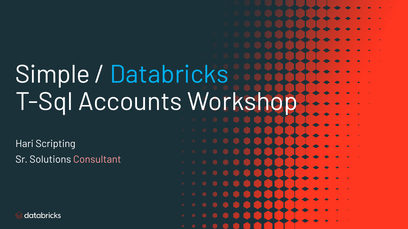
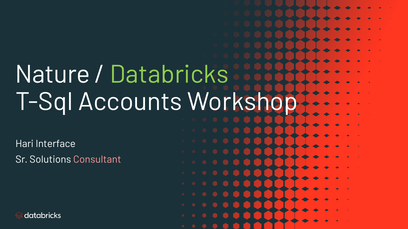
Simple: Simple -> Nature (53, 74)
Databricks colour: light blue -> light green (169, 74)
Scripting: Scripting -> Interface (56, 144)
